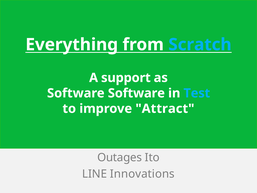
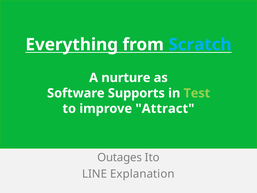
support: support -> nurture (126, 78)
Software Software: Software -> Supports (136, 93)
Test colour: light blue -> light green (197, 93)
Innovations: Innovations -> Explanation (142, 174)
